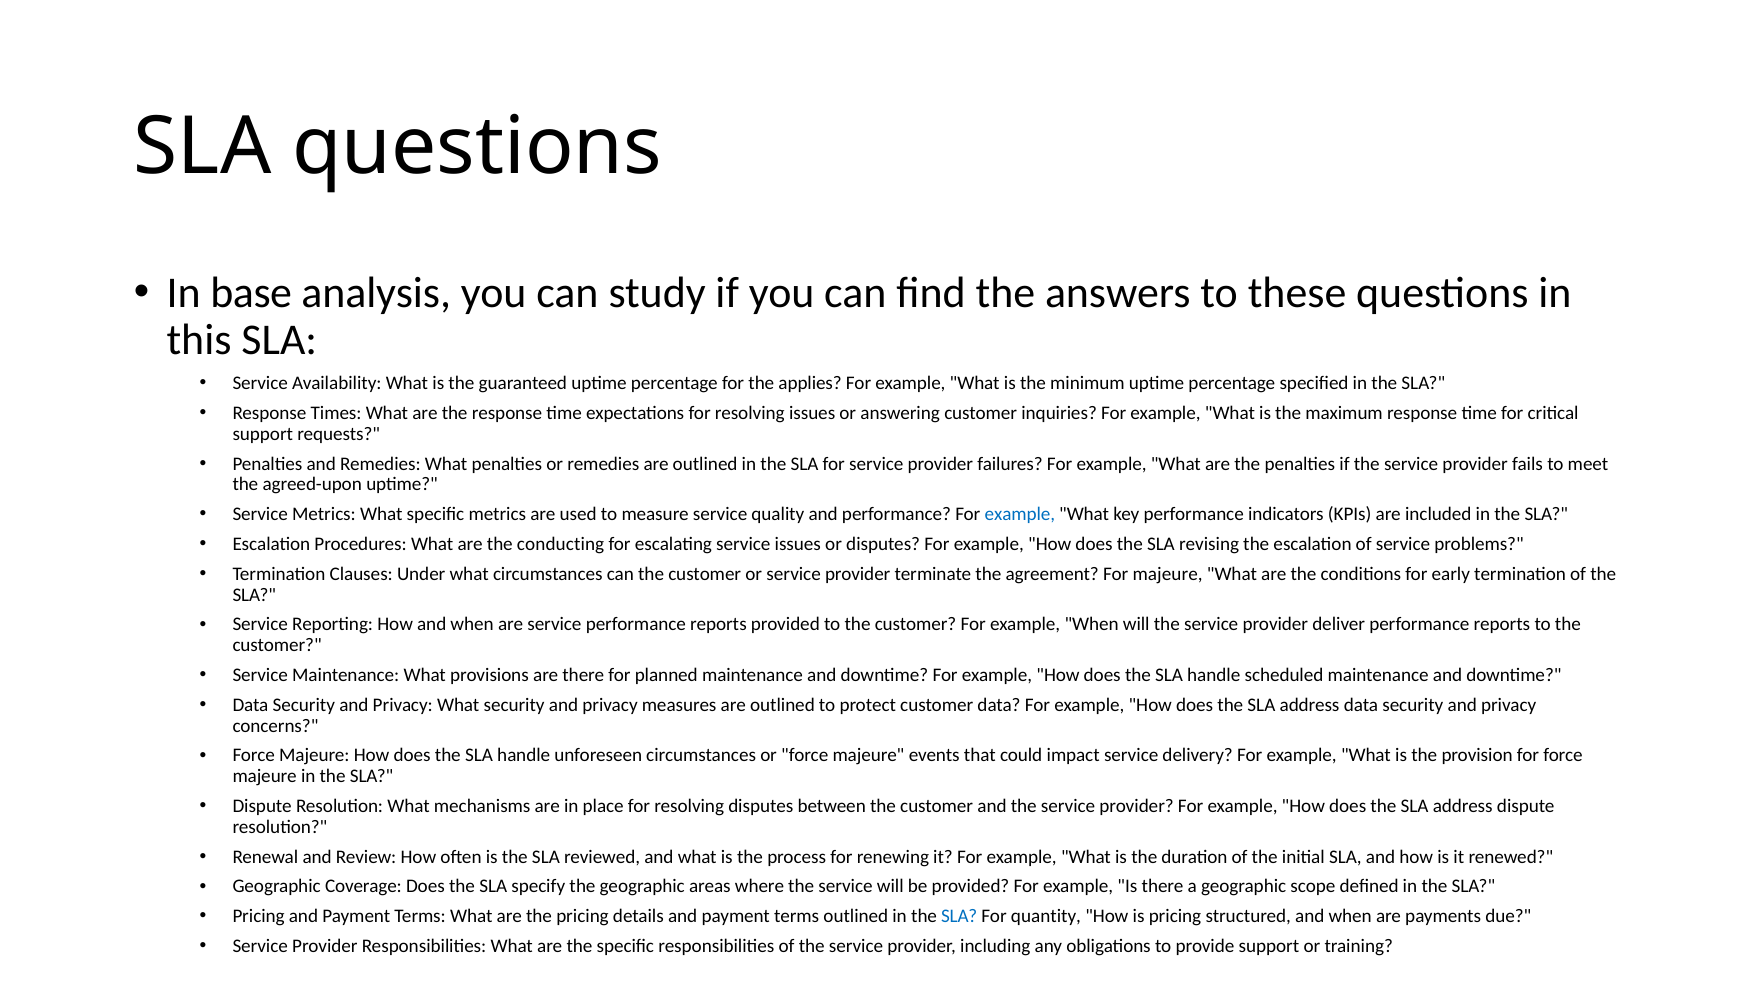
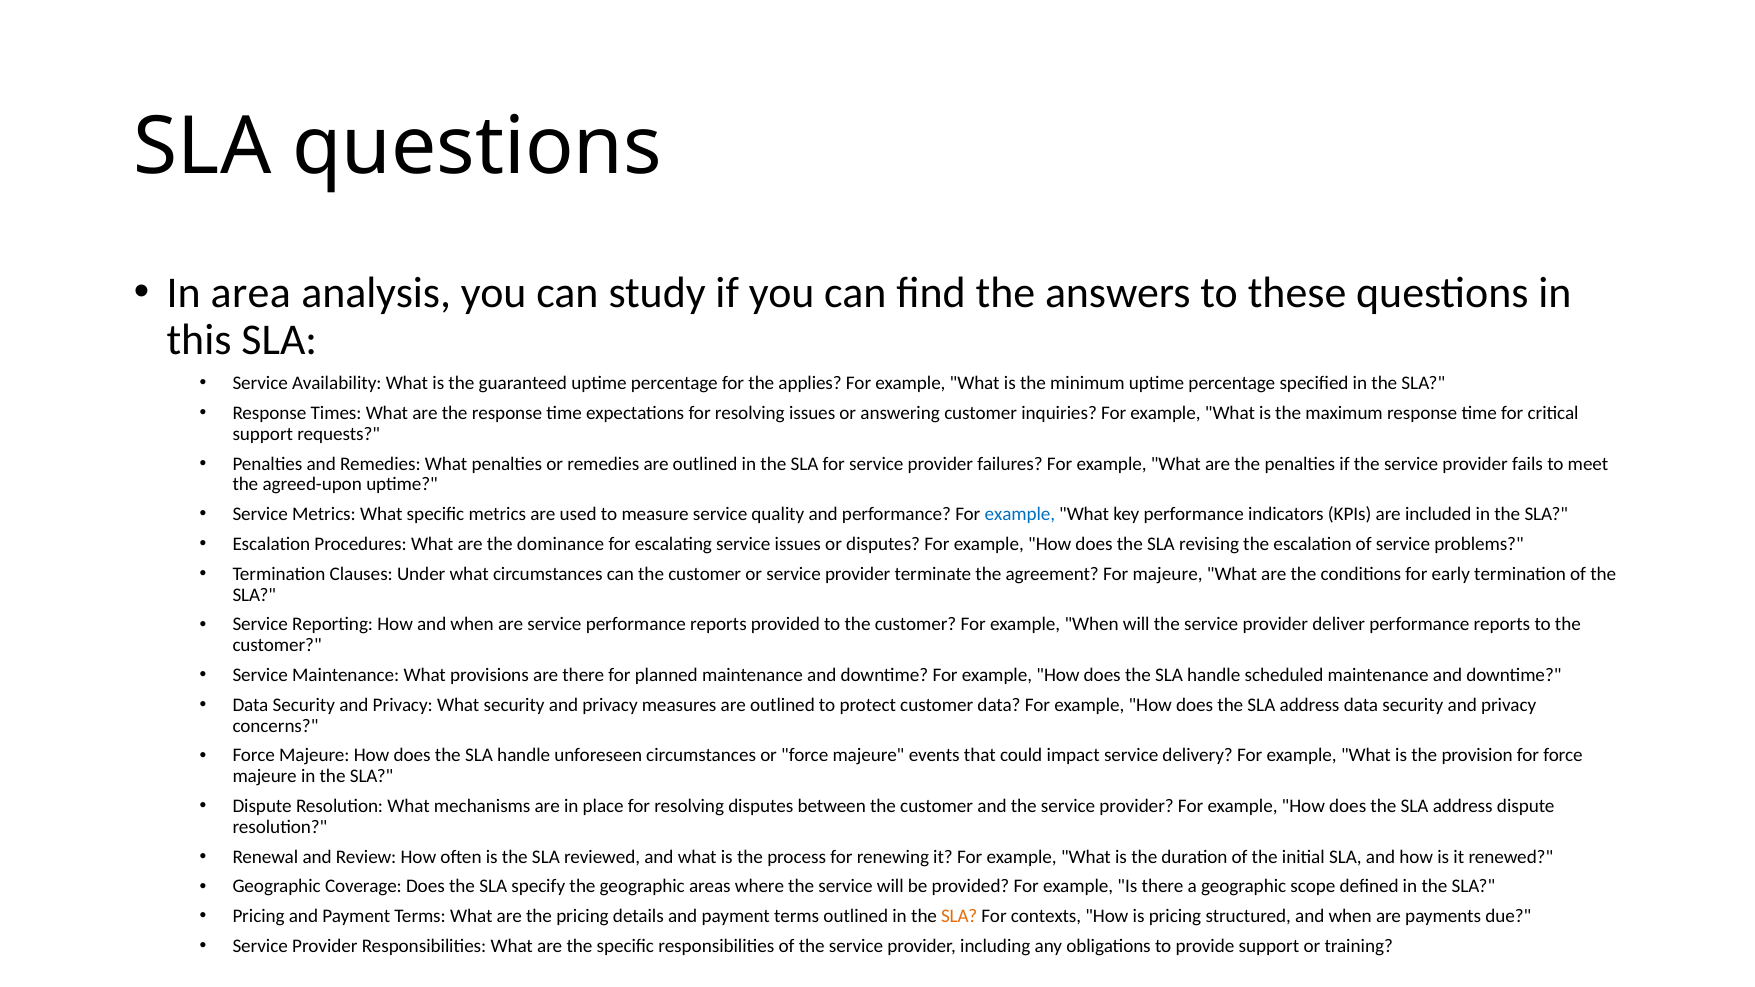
base: base -> area (251, 293)
conducting: conducting -> dominance (561, 544)
SLA colour: blue -> orange (959, 917)
quantity: quantity -> contexts (1046, 917)
